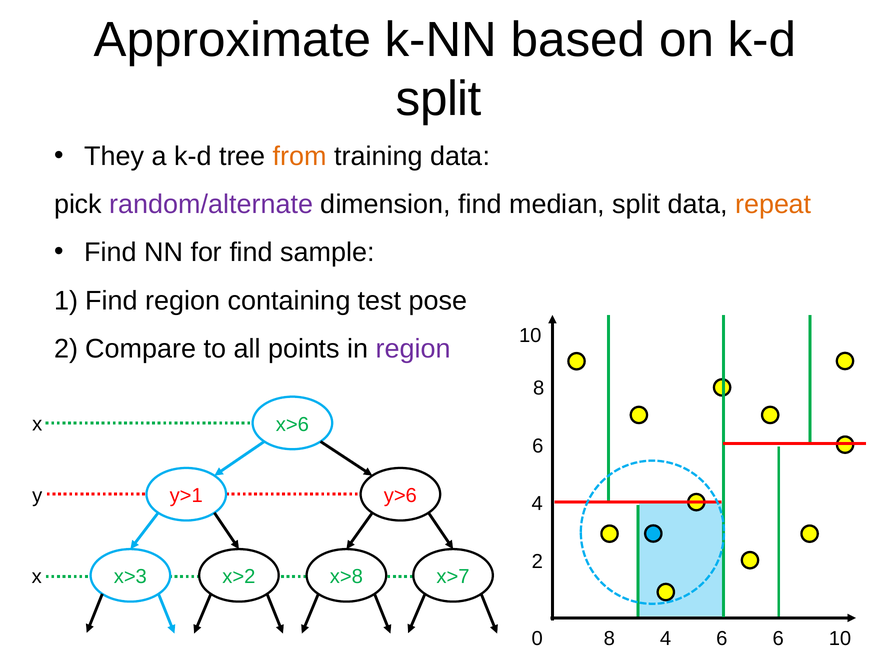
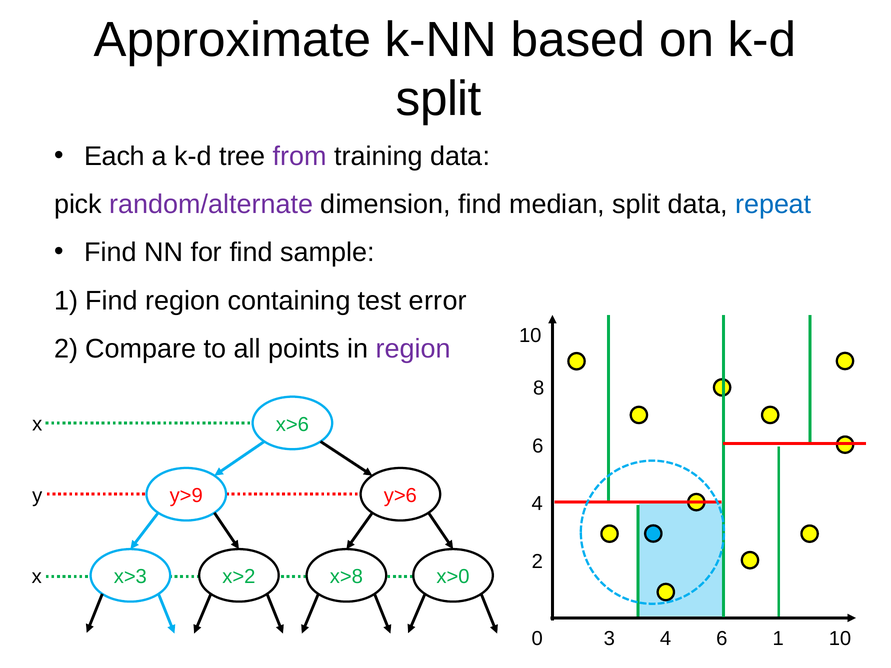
They: They -> Each (114, 156)
from colour: orange -> purple (300, 156)
repeat colour: orange -> blue (773, 204)
pose: pose -> error (438, 301)
y>1: y>1 -> y>9 (186, 496)
x>7: x>7 -> x>0 (453, 577)
0 8: 8 -> 3 (609, 639)
6 6: 6 -> 1 (778, 639)
